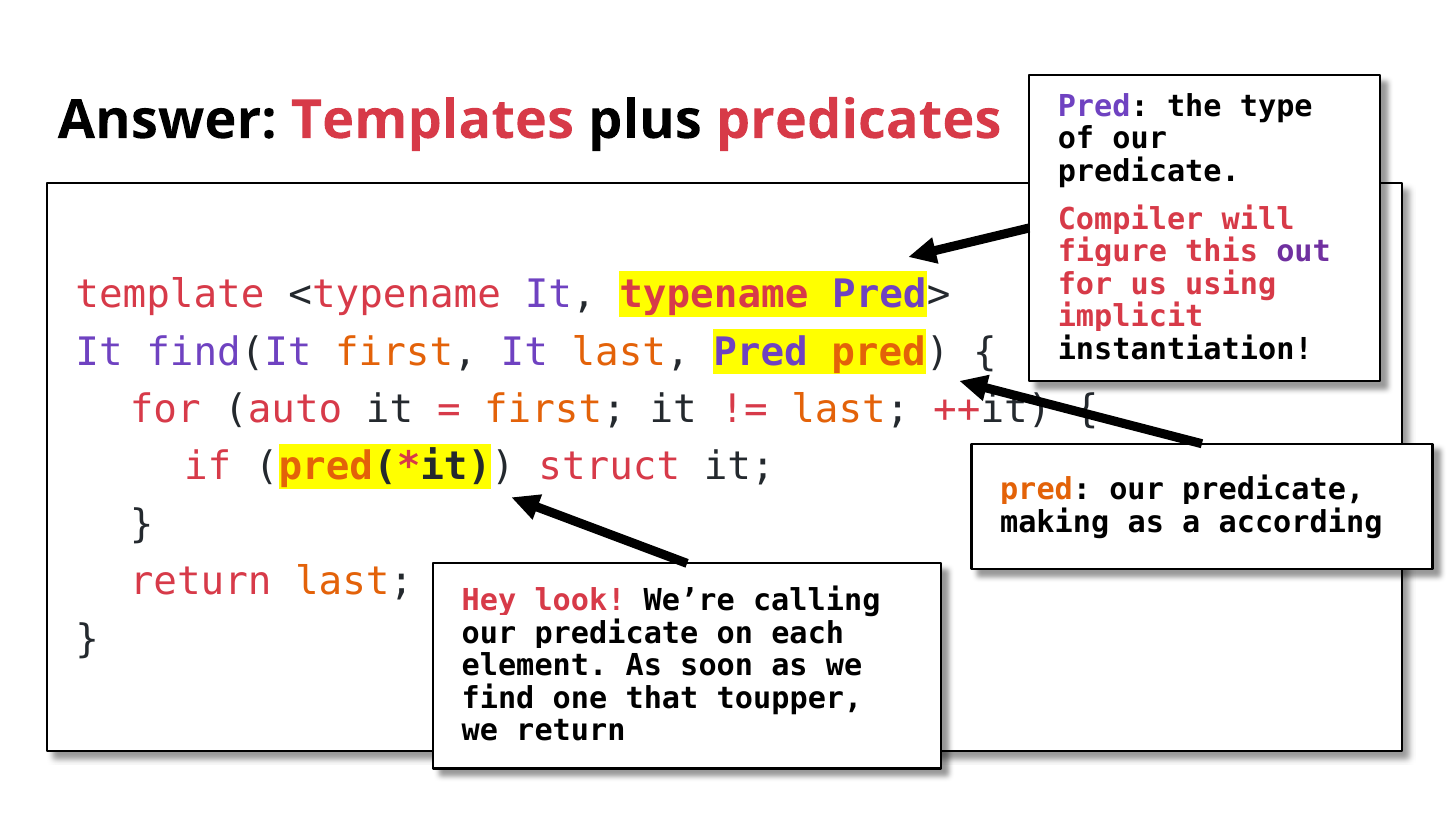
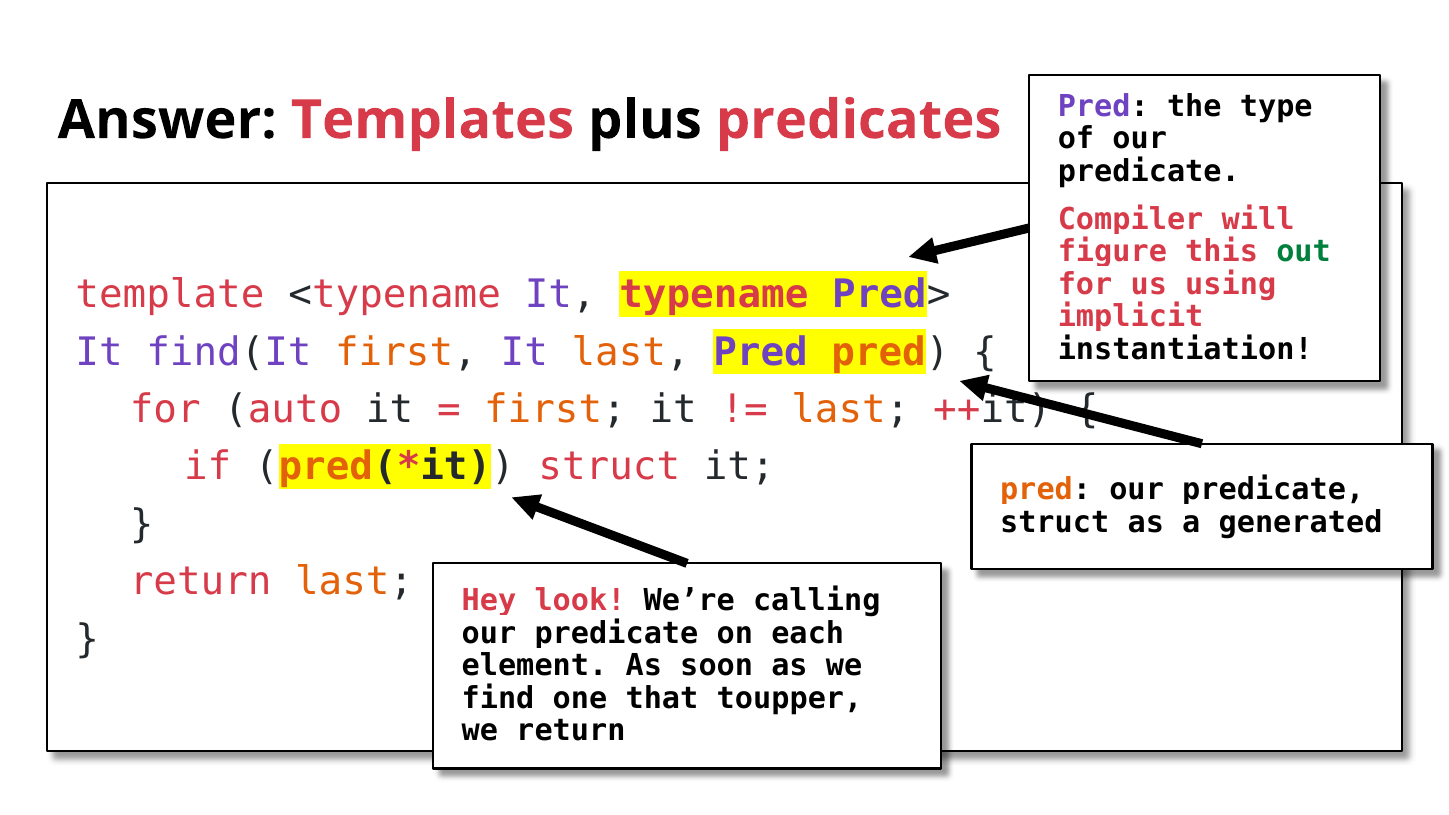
out colour: purple -> green (1304, 252)
making: making -> struct (1055, 523)
according: according -> generated (1301, 523)
